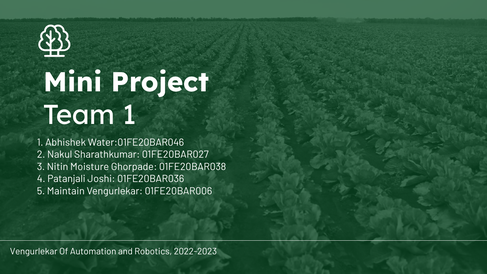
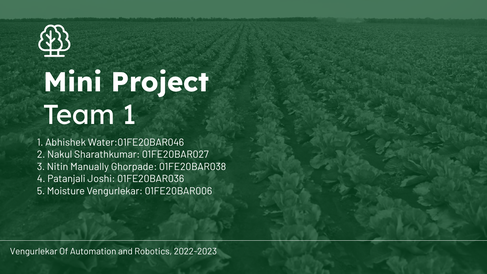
Moisture: Moisture -> Manually (90, 167)
Maintain: Maintain -> Moisture (66, 191)
